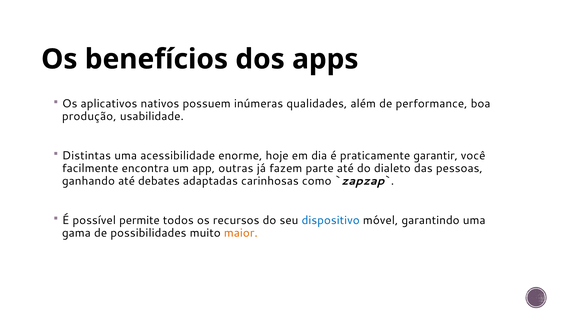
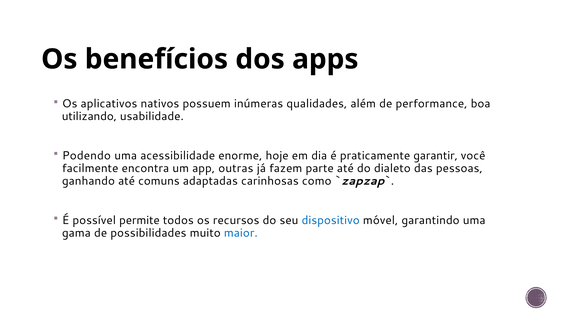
produção: produção -> utilizando (89, 116)
Distintas: Distintas -> Podendo (86, 156)
debates: debates -> comuns (159, 181)
maior colour: orange -> blue (241, 233)
